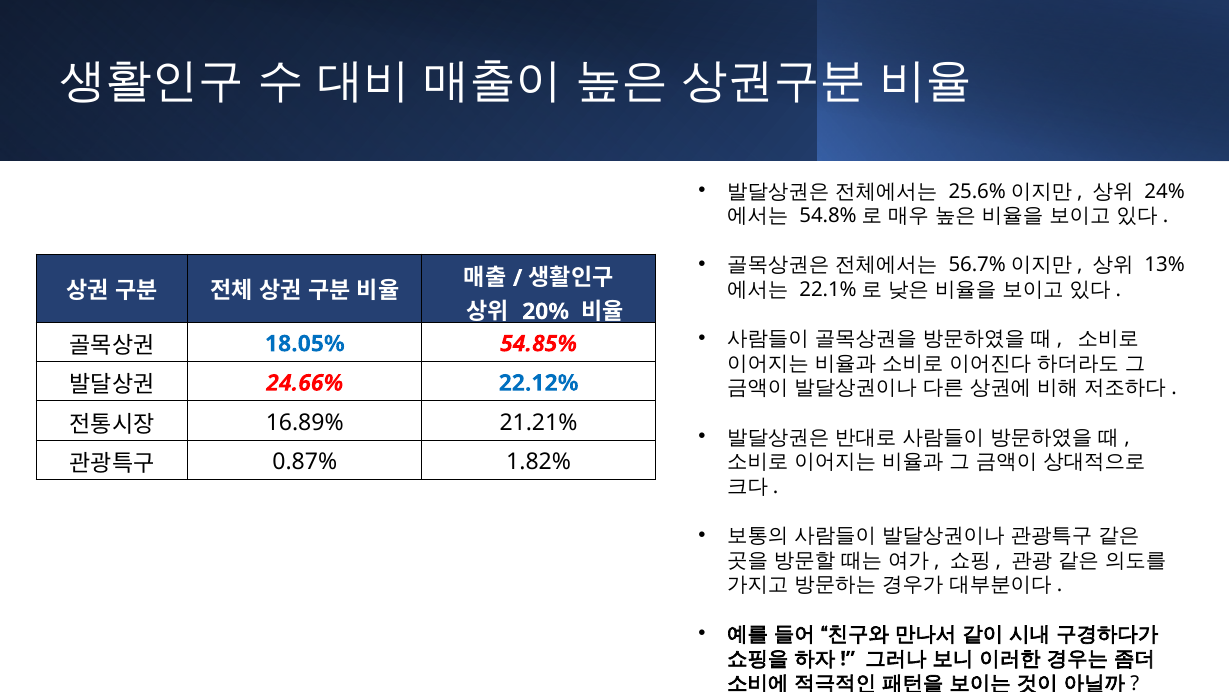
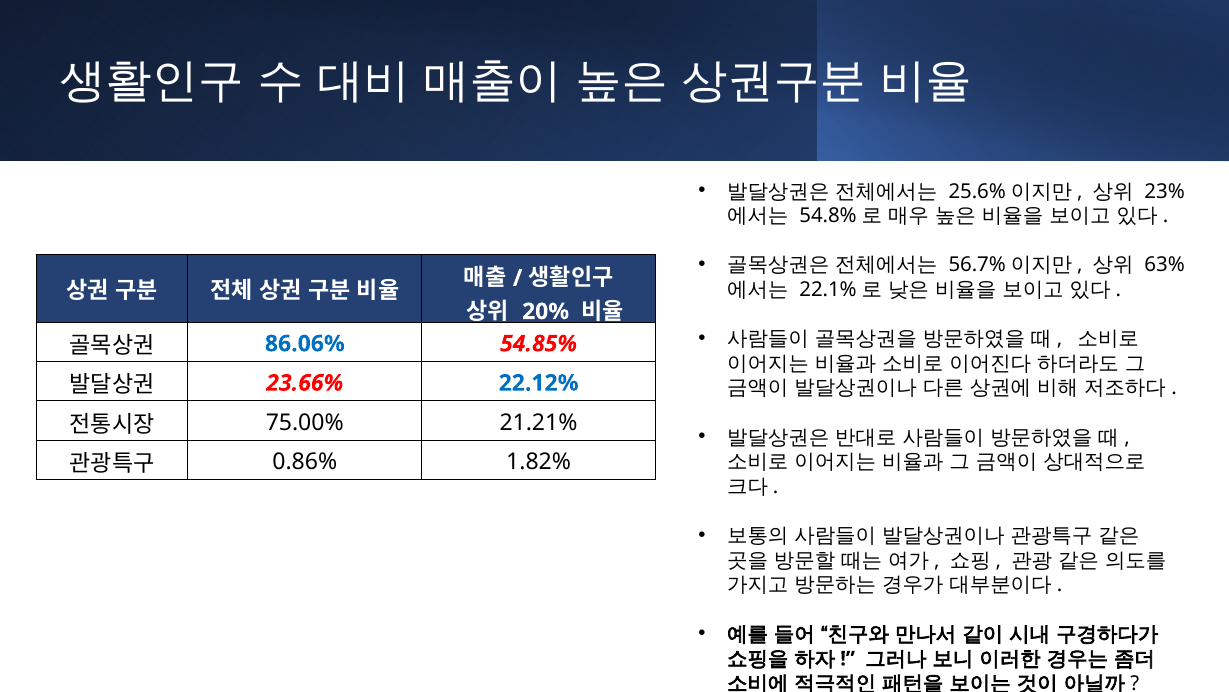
24%: 24% -> 23% (1165, 191)
13%: 13% -> 63% (1165, 265)
18.05%: 18.05% -> 86.06% (305, 343)
24.66%: 24.66% -> 23.66% (305, 383)
16.89%: 16.89% -> 75.00% (305, 422)
0.87%: 0.87% -> 0.86% (305, 461)
